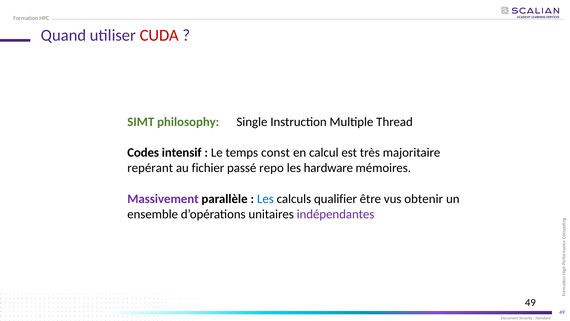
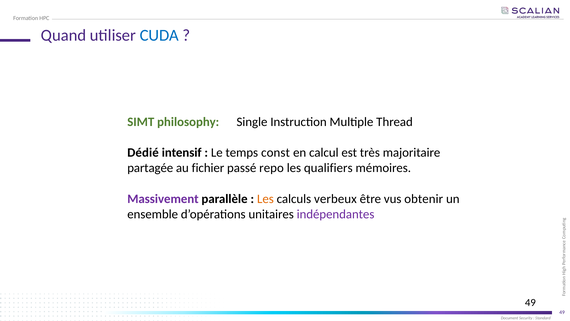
CUDA colour: red -> blue (159, 35)
Codes: Codes -> Dédié (143, 152)
repérant: repérant -> partagée (150, 168)
hardware: hardware -> qualifiers (328, 168)
Les colour: blue -> orange (265, 199)
qualifier: qualifier -> verbeux (335, 199)
